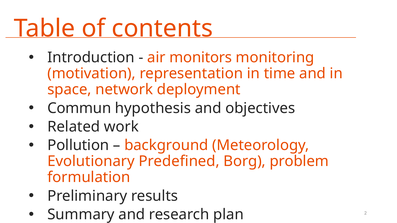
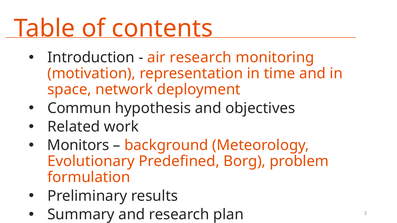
air monitors: monitors -> research (201, 58)
Pollution: Pollution -> Monitors (78, 145)
